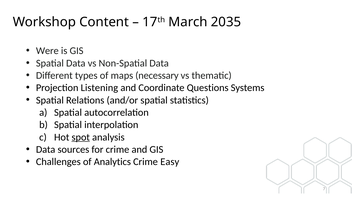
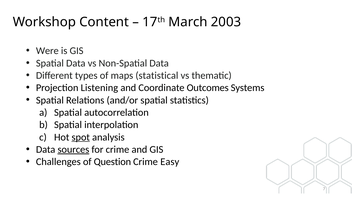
2035: 2035 -> 2003 (226, 22)
necessary: necessary -> statistical (157, 75)
Questions: Questions -> Outcomes (208, 88)
sources underline: none -> present (73, 149)
Analytics: Analytics -> Question (112, 162)
